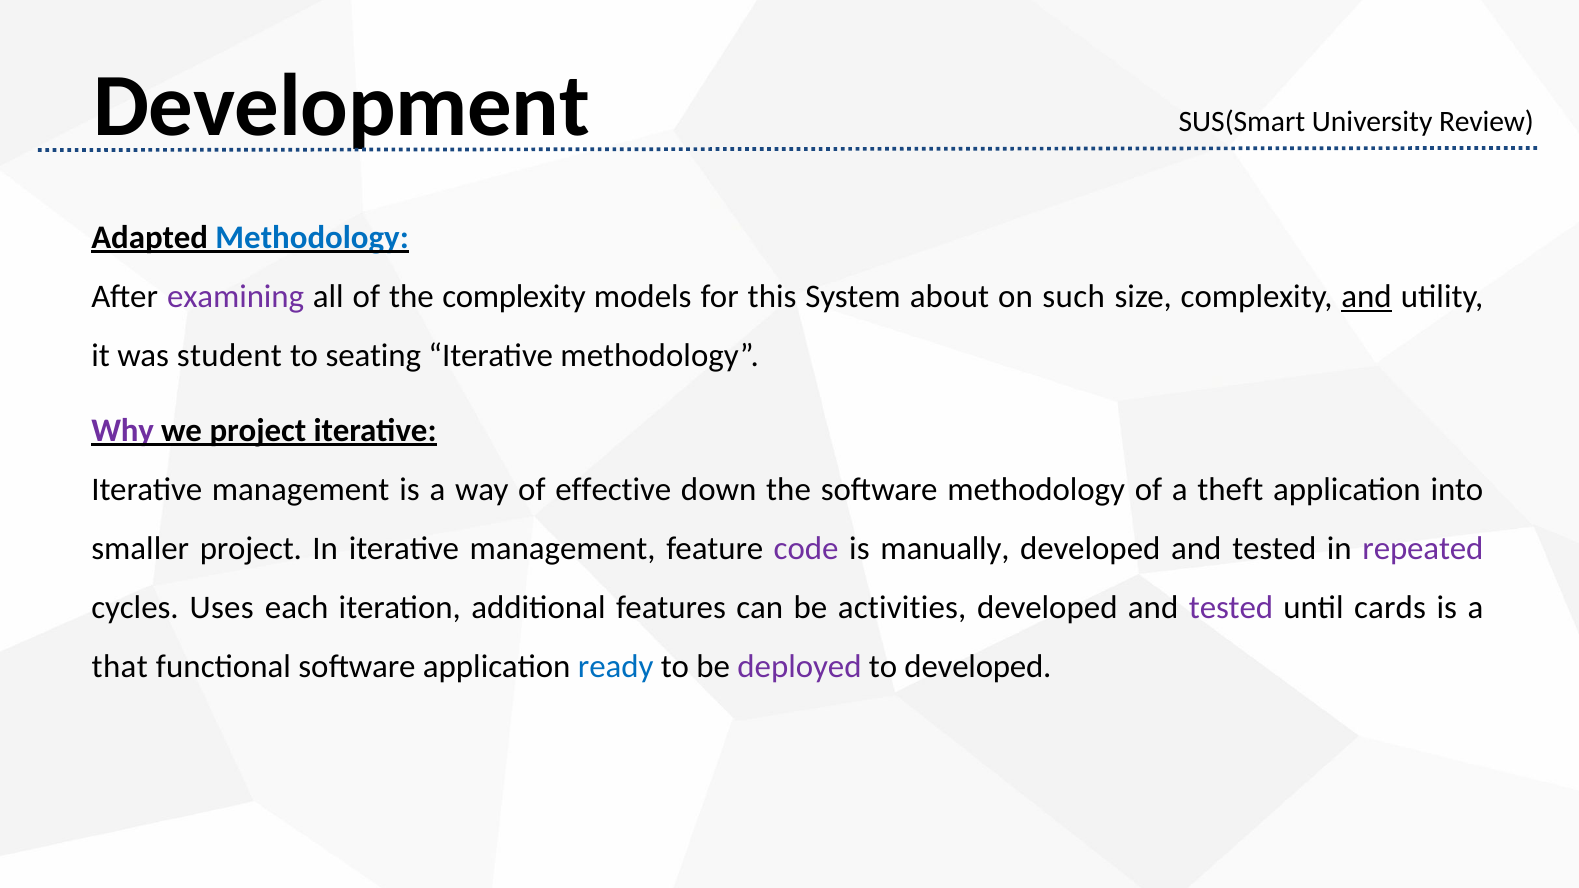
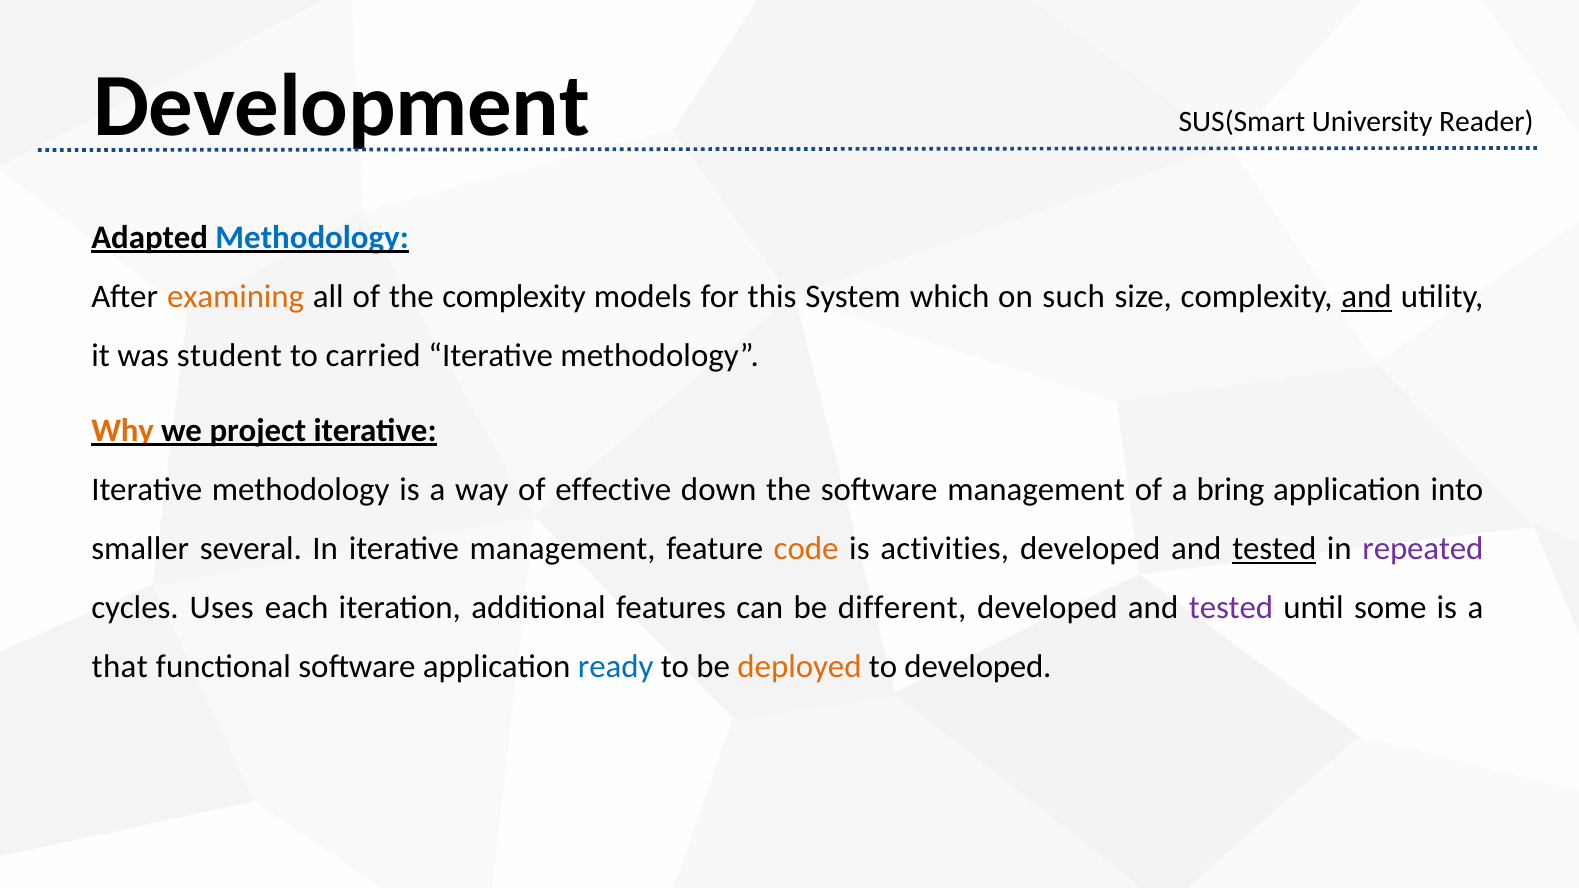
Review: Review -> Reader (1486, 122)
examining colour: purple -> orange (236, 297)
about: about -> which (950, 297)
seating: seating -> carried (373, 356)
Why colour: purple -> orange (123, 430)
management: management -> methodology (301, 490)
software methodology: methodology -> management (1036, 490)
theft: theft -> bring (1231, 490)
smaller project: project -> several (251, 549)
code colour: purple -> orange (806, 549)
manually: manually -> activities (945, 549)
tested underline: none -> present (1274, 549)
activities: activities -> different (902, 608)
cards: cards -> some (1390, 608)
deployed colour: purple -> orange (800, 667)
